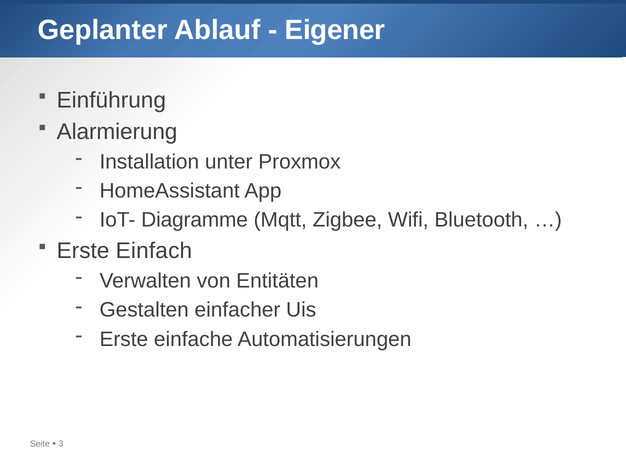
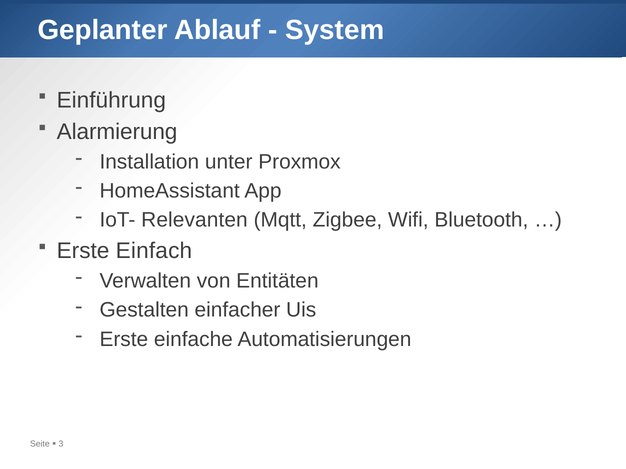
Eigener: Eigener -> System (335, 30)
Diagramme: Diagramme -> Relevanten (194, 220)
